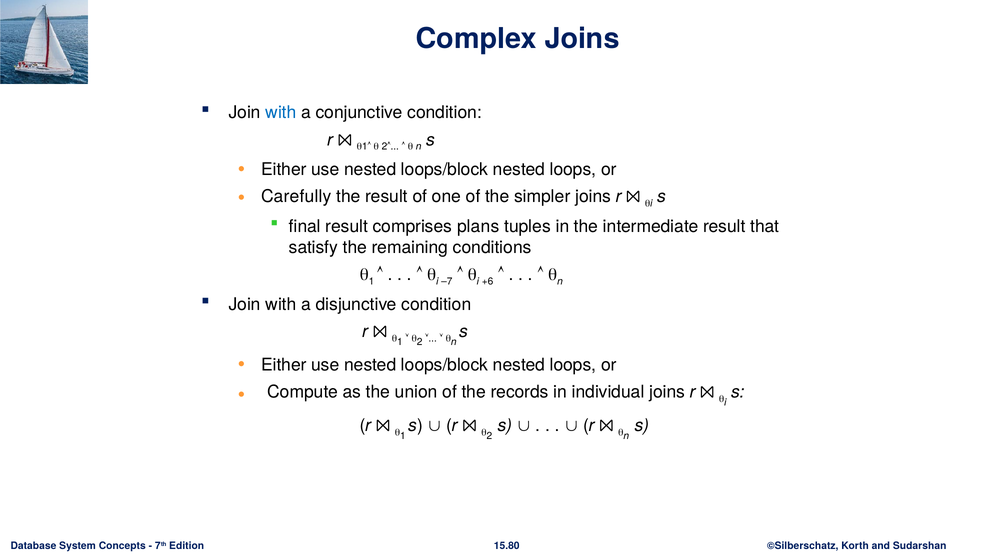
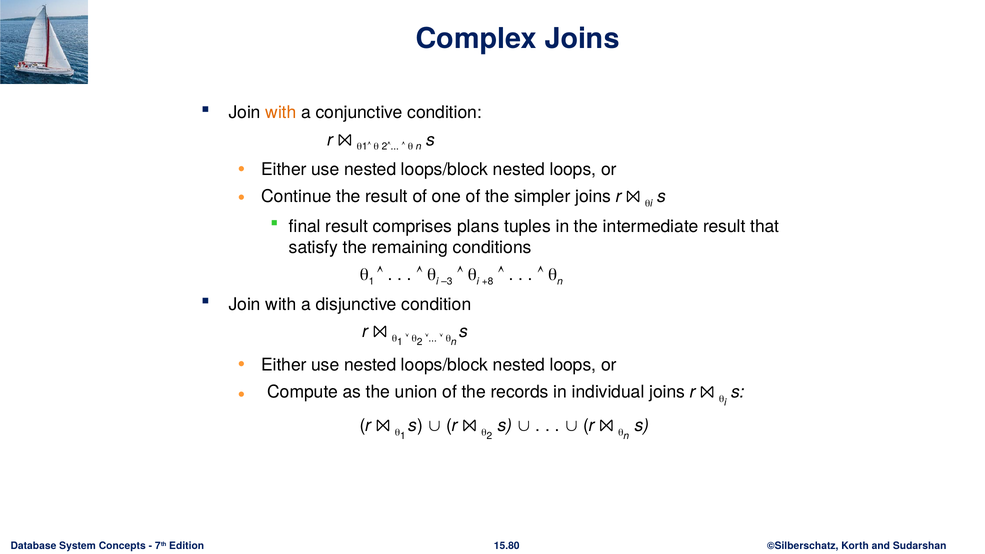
with colour: blue -> orange (281, 113)
Carefully: Carefully -> Continue (296, 197)
–7: –7 -> –3 (447, 281)
+6: +6 -> +8 (488, 281)
